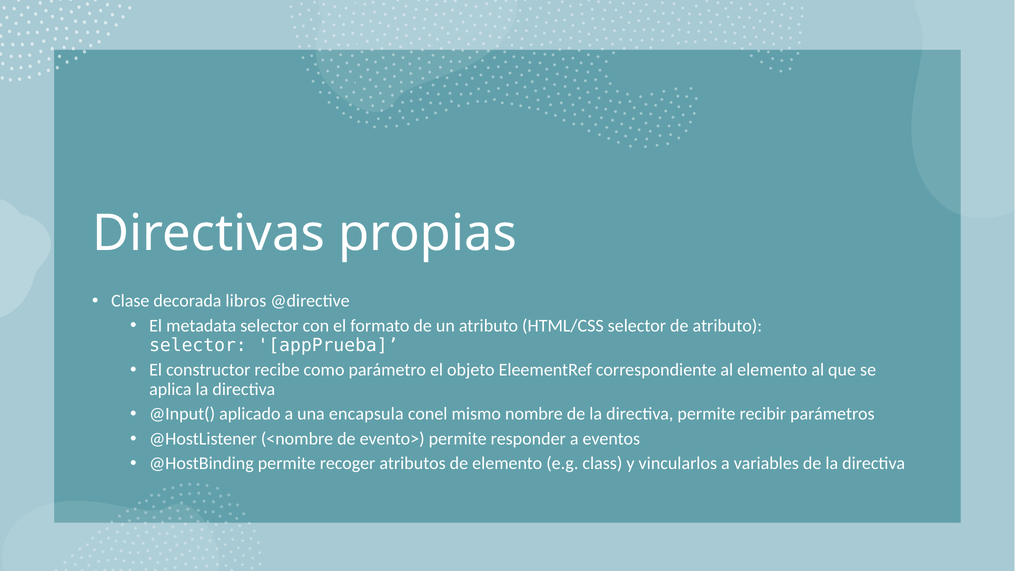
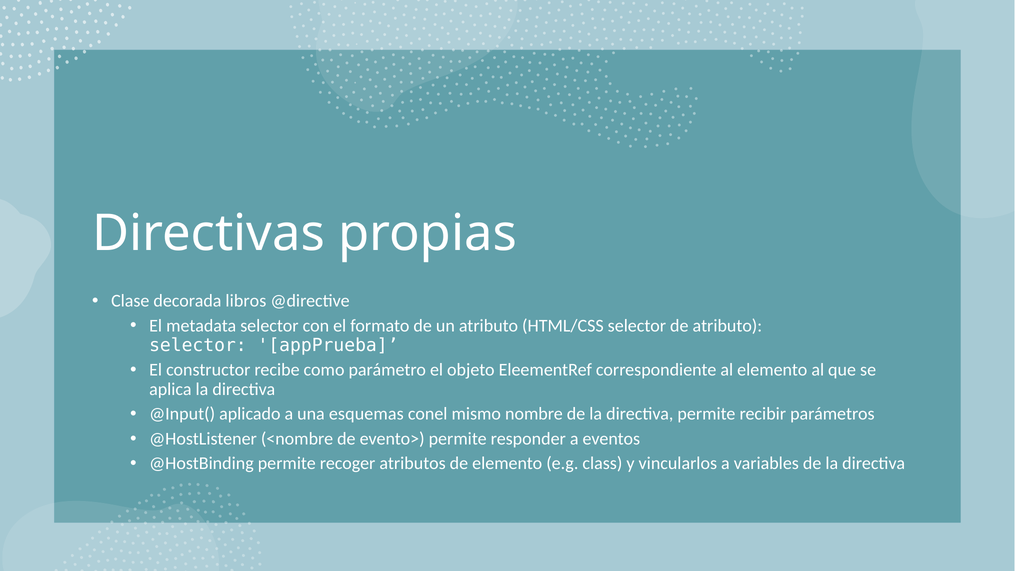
encapsula: encapsula -> esquemas (366, 414)
